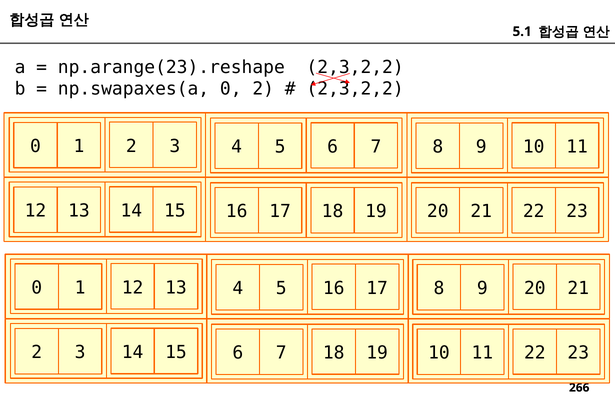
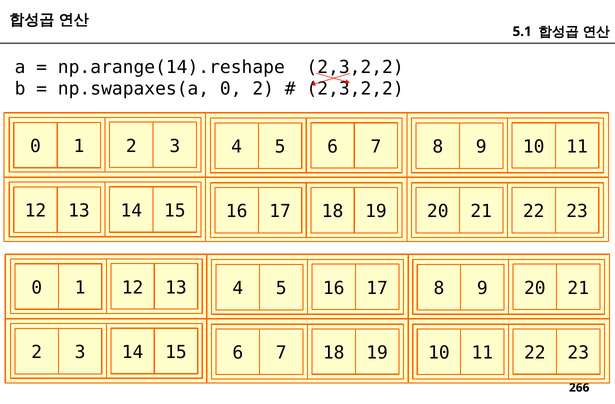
np.arange(23).reshape: np.arange(23).reshape -> np.arange(14).reshape (171, 67)
